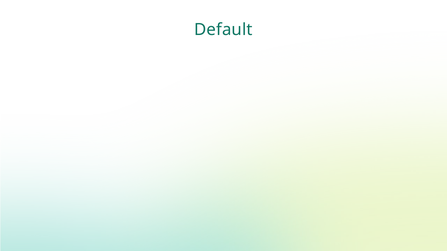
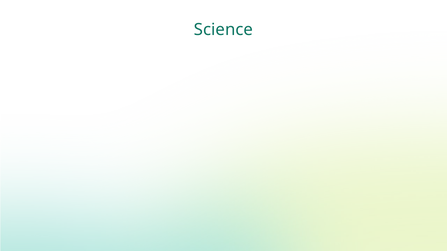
Default: Default -> Science (223, 30)
